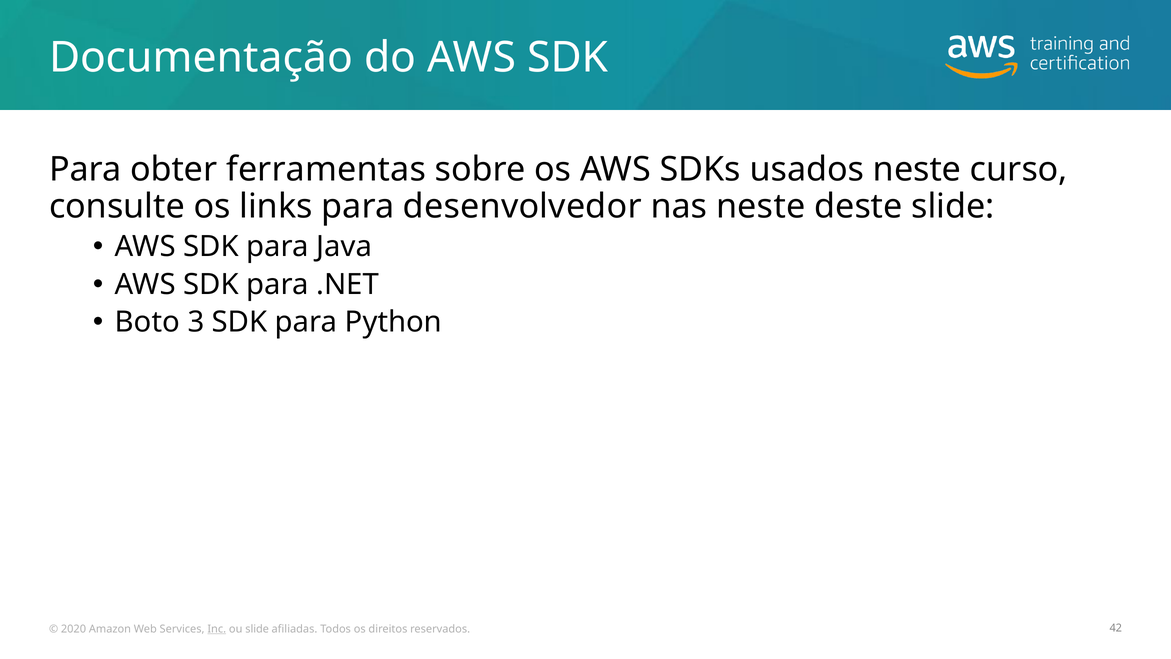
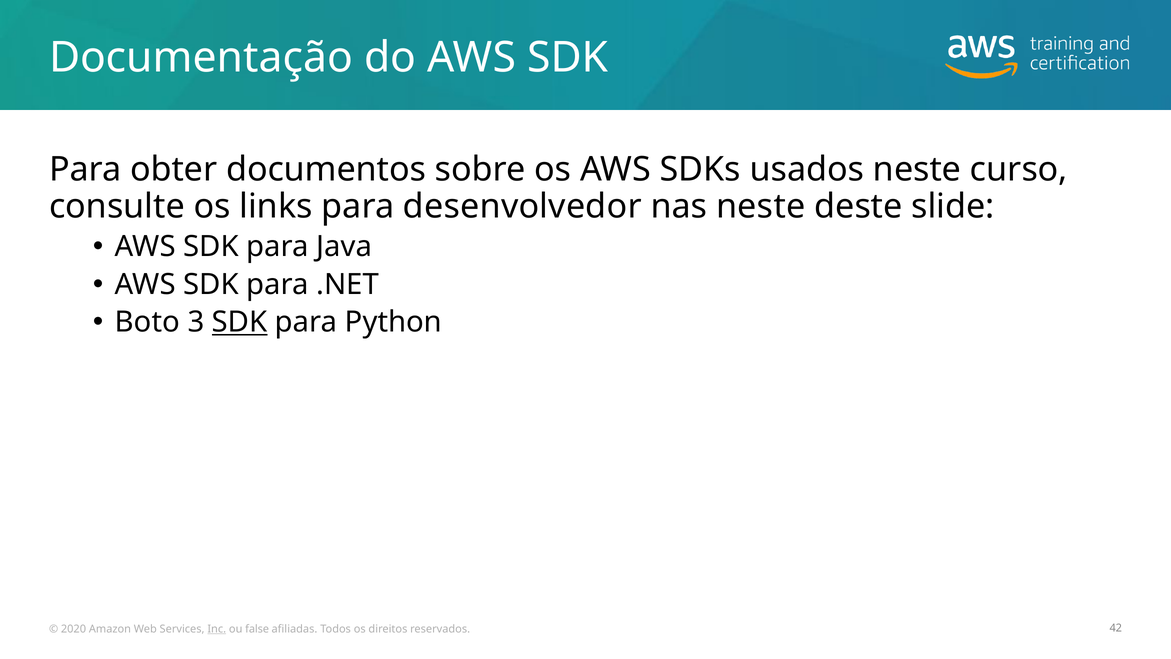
ferramentas: ferramentas -> documentos (326, 169)
SDK underline: none -> present (240, 322)
ou slide: slide -> false (257, 629)
